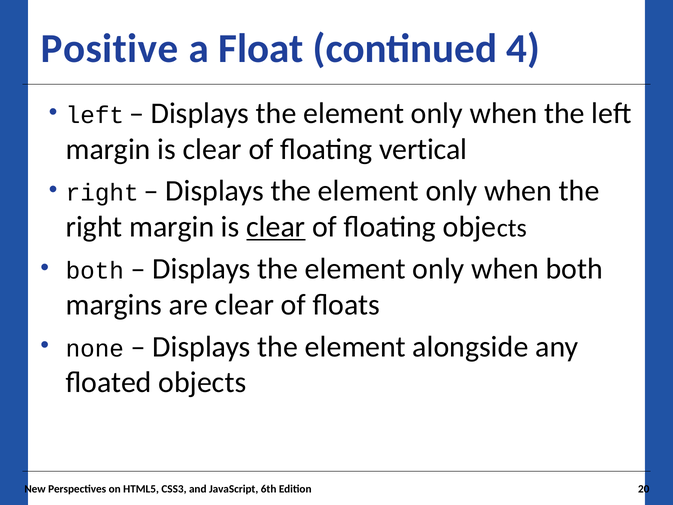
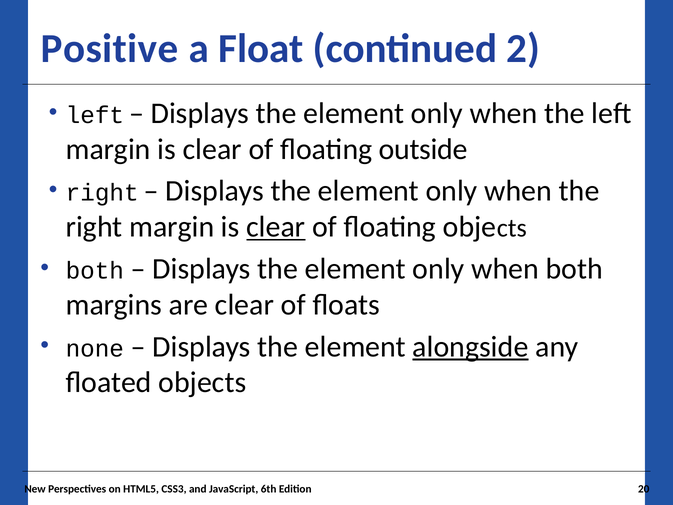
4: 4 -> 2 (523, 49)
vertical: vertical -> outside (423, 149)
alongside underline: none -> present (470, 347)
